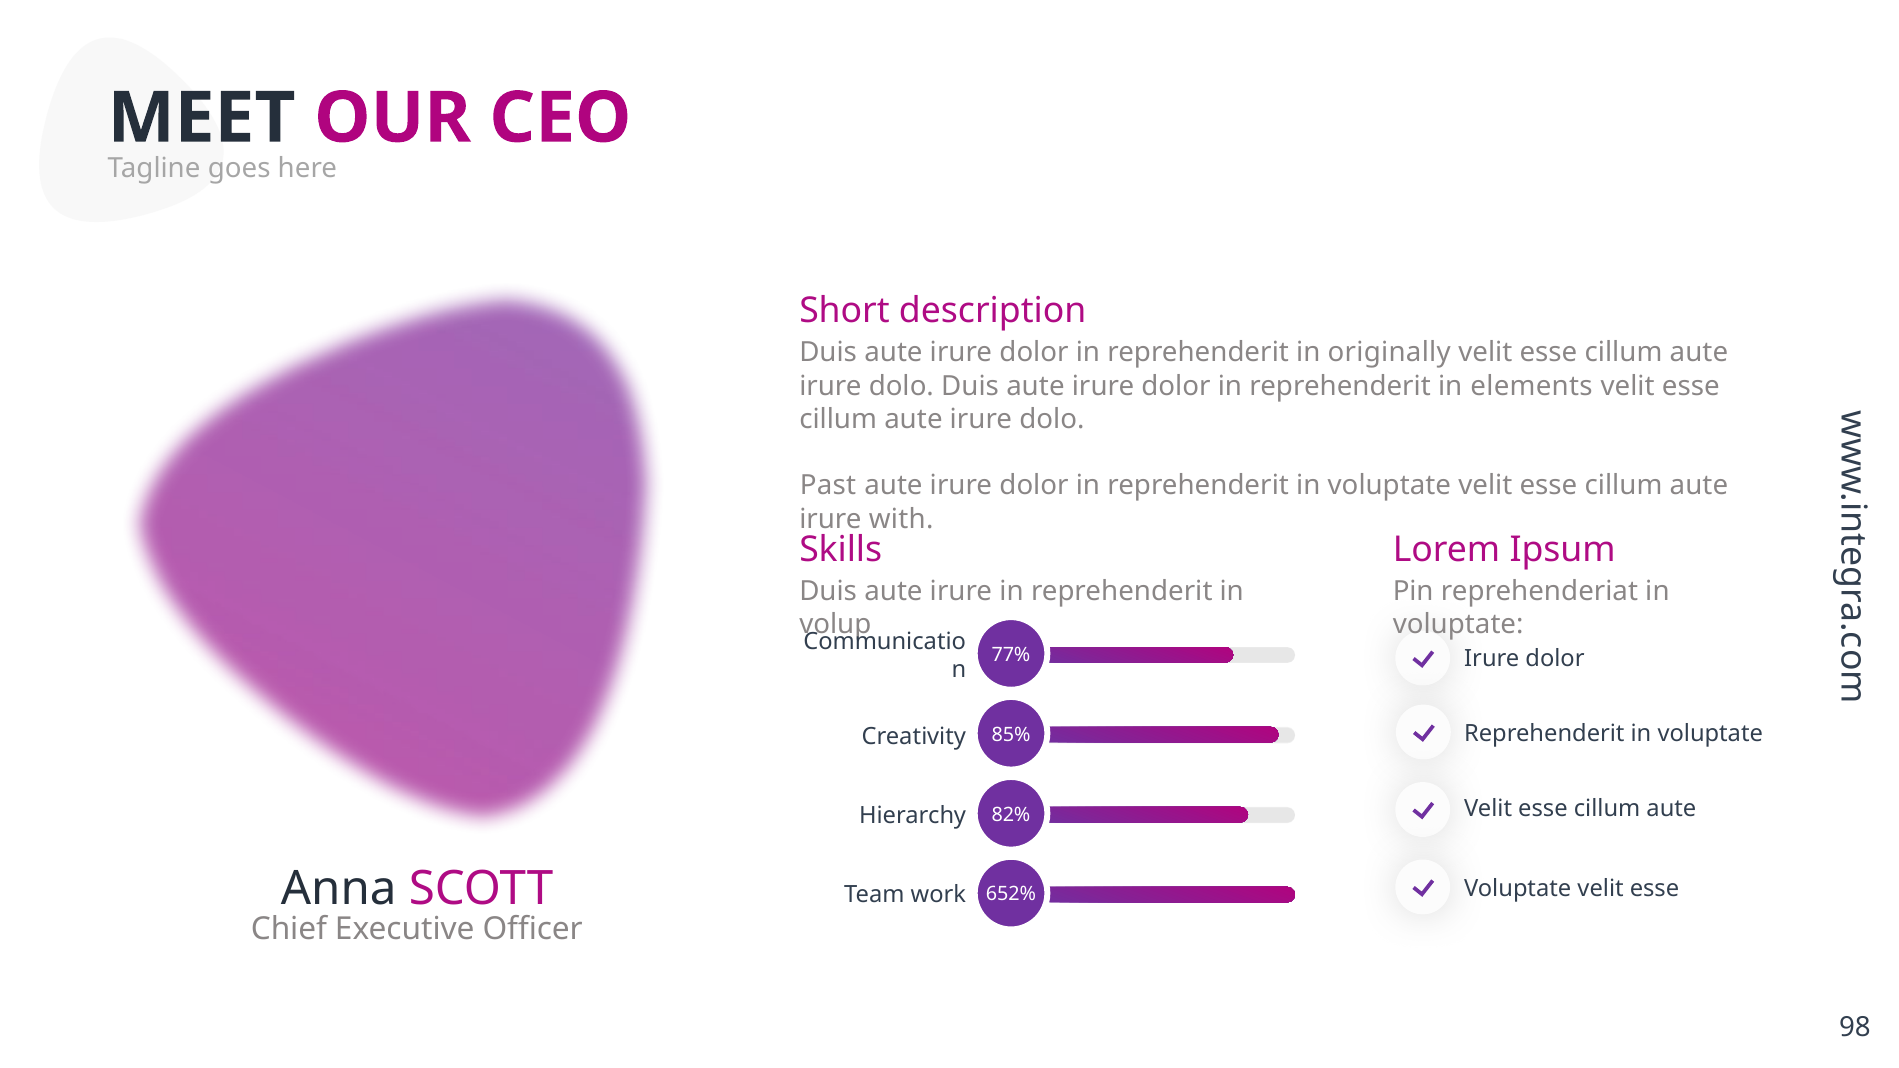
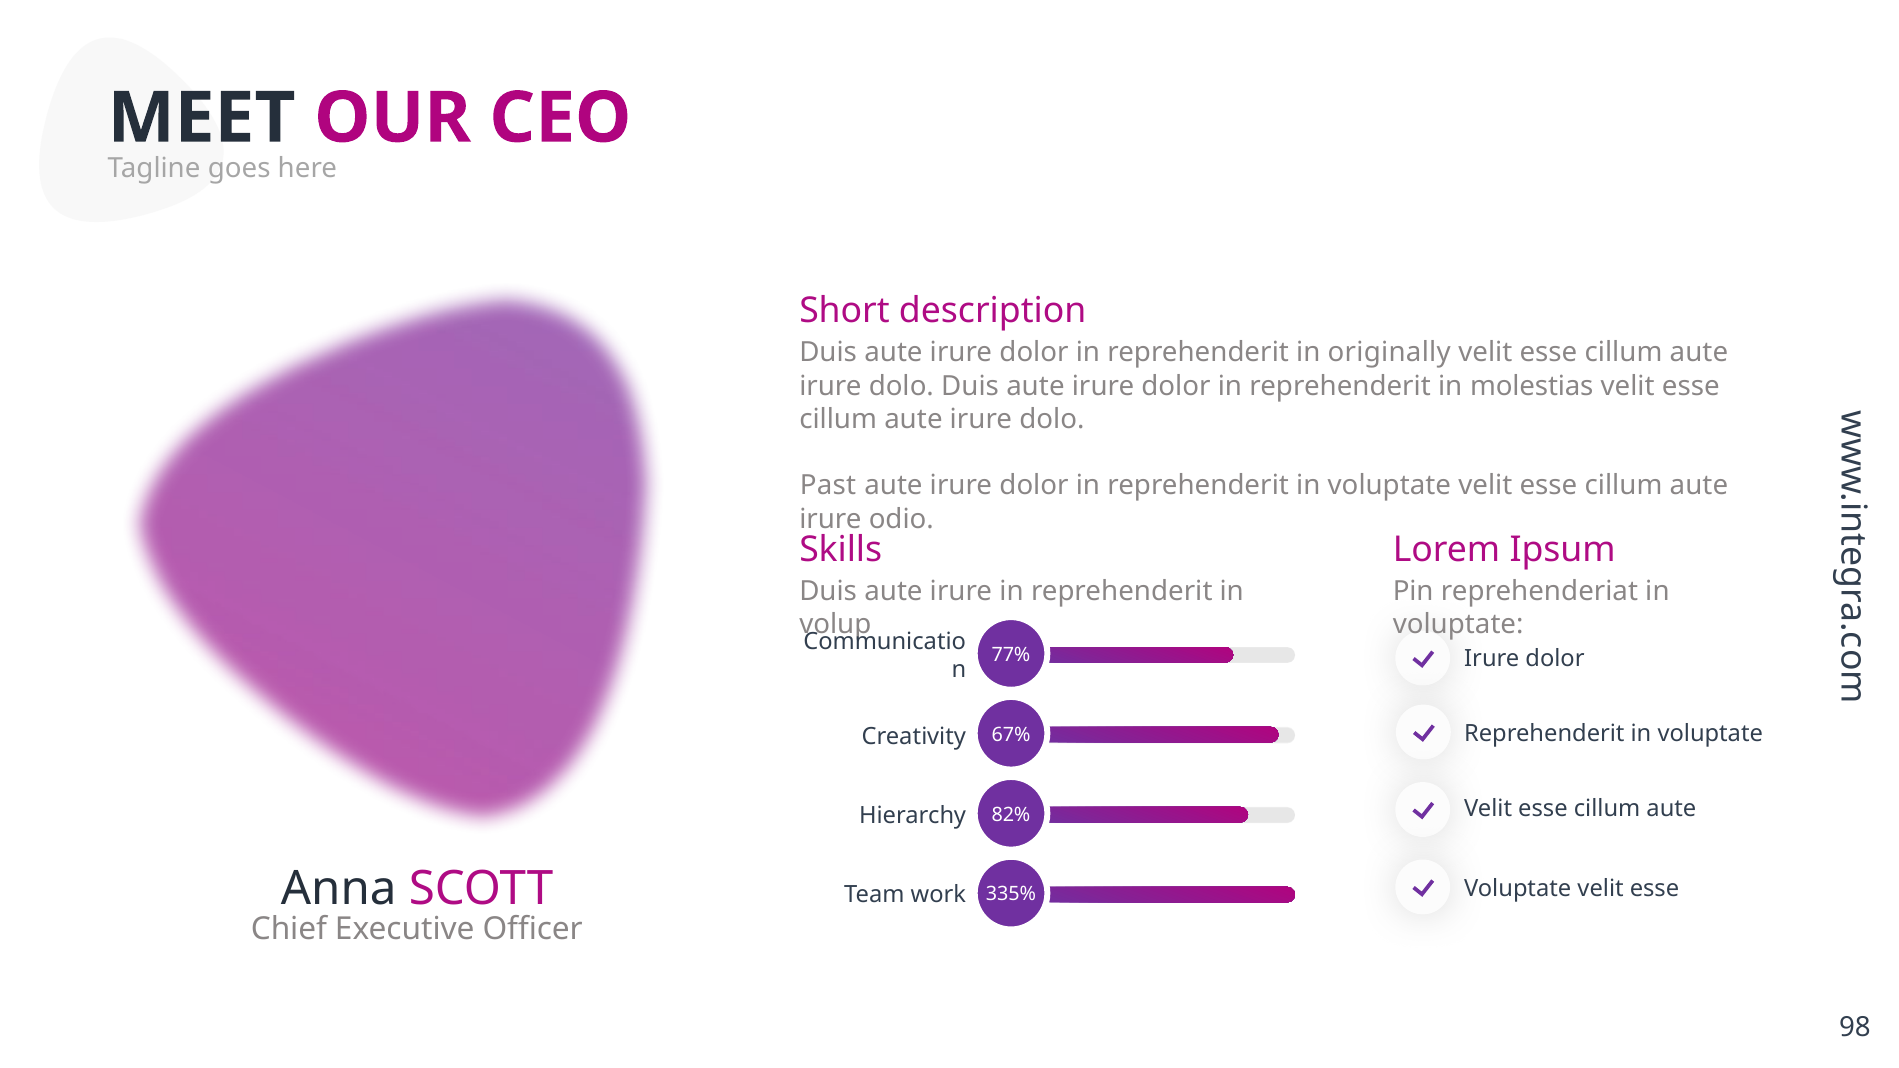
elements: elements -> molestias (1532, 386)
with: with -> odio (901, 519)
85%: 85% -> 67% (1011, 735)
652%: 652% -> 335% (1011, 895)
